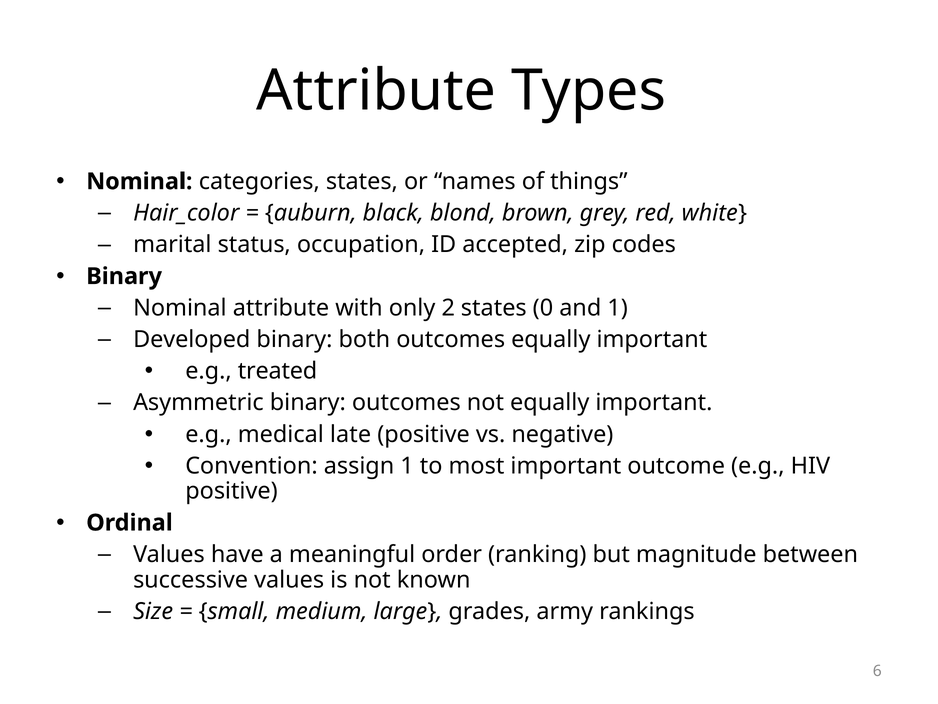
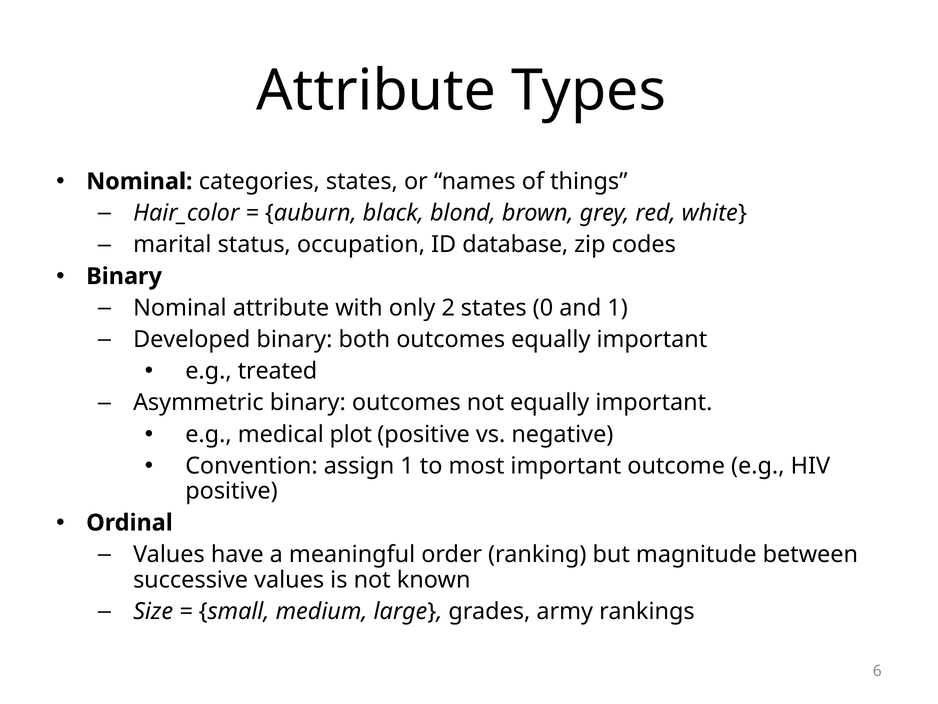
accepted: accepted -> database (515, 245)
late: late -> plot (351, 434)
